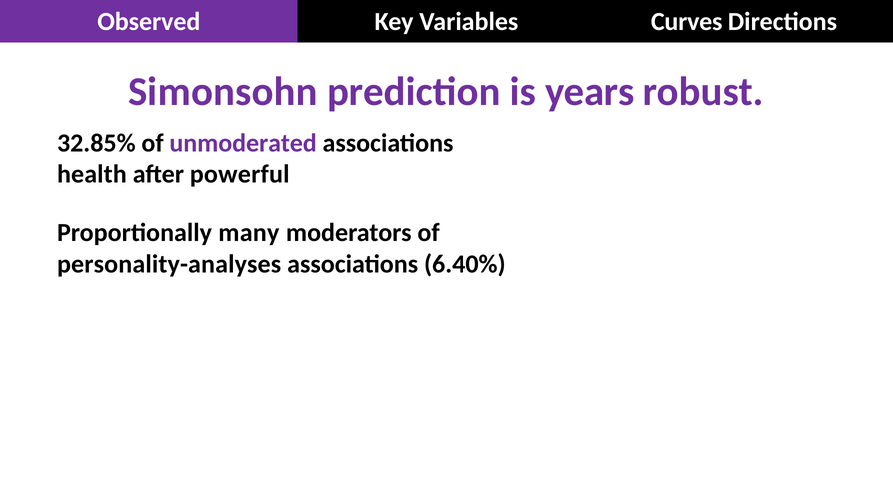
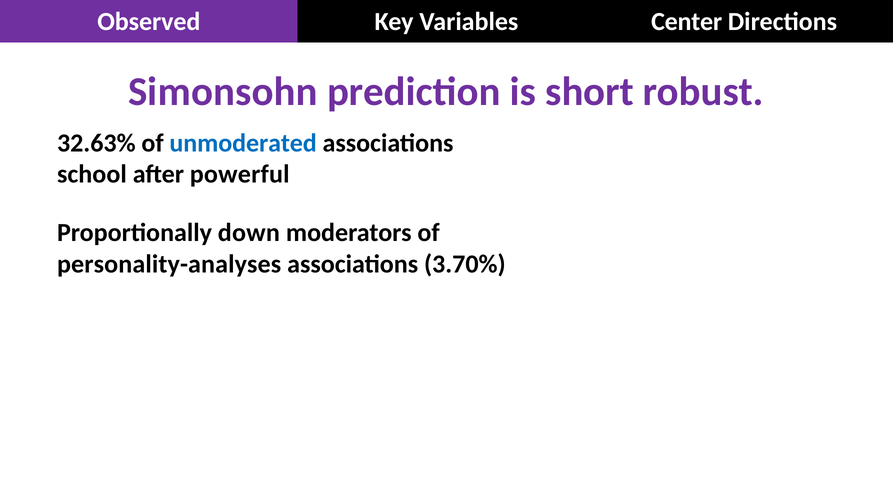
Curves: Curves -> Center (687, 22)
years: years -> short (590, 92)
32.85%: 32.85% -> 32.63% (96, 143)
unmoderated colour: purple -> blue (243, 143)
health: health -> school (92, 174)
many: many -> down (249, 233)
6.40%: 6.40% -> 3.70% (465, 264)
